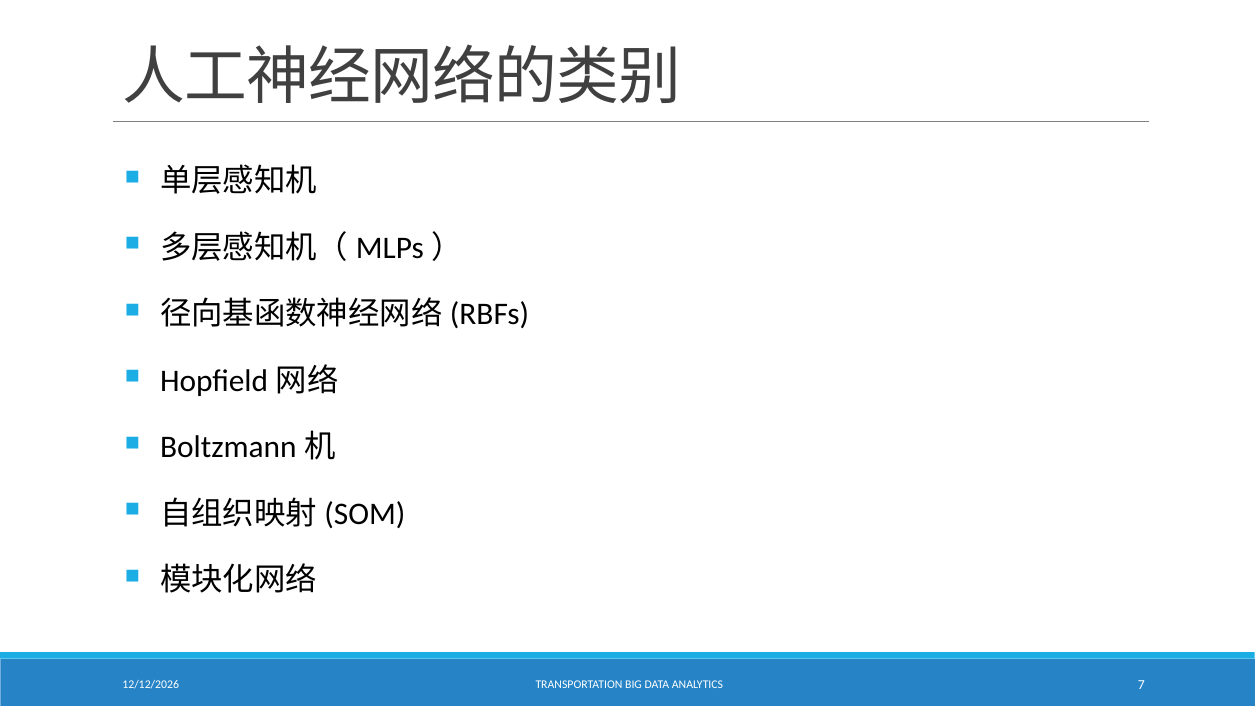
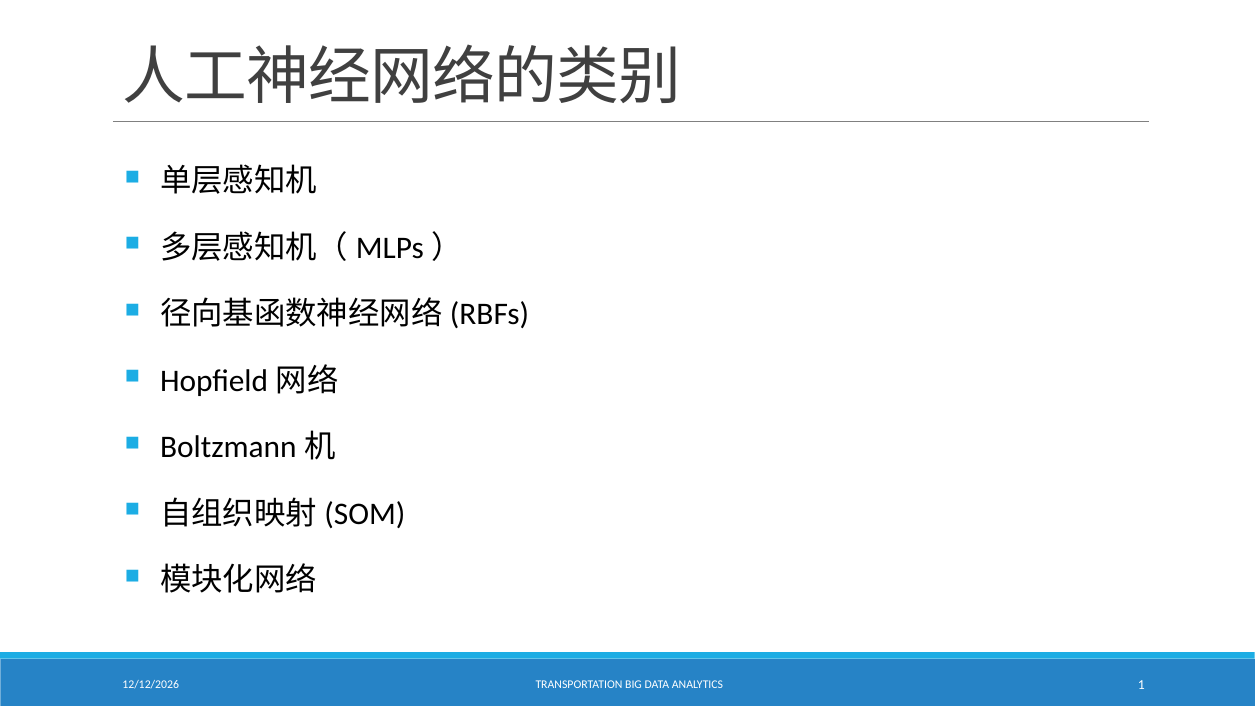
7: 7 -> 1 (1141, 685)
